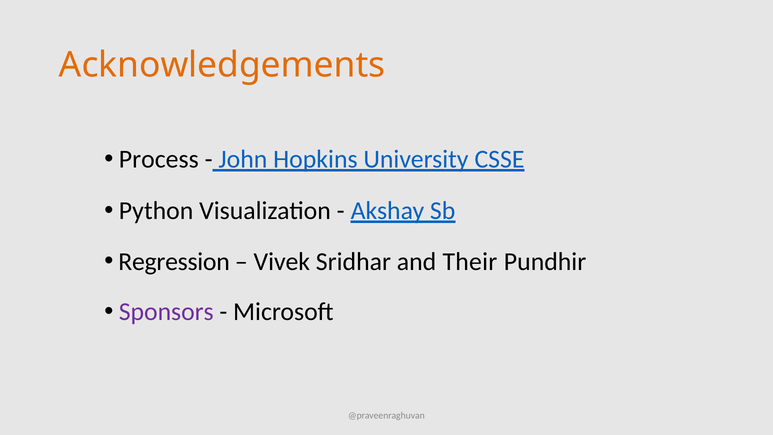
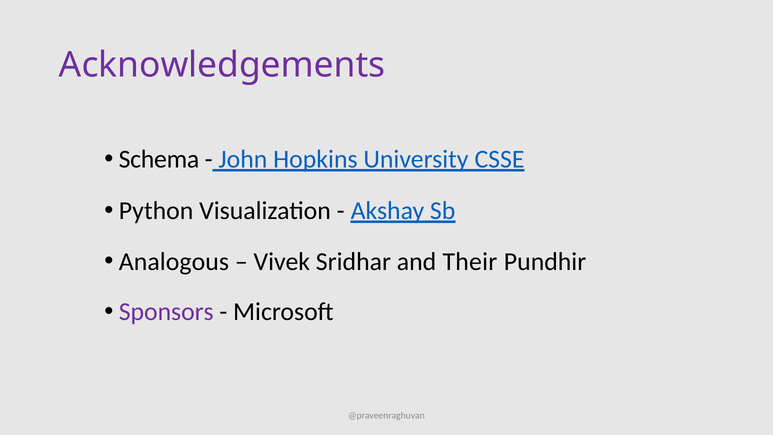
Acknowledgements colour: orange -> purple (222, 65)
Process: Process -> Schema (159, 159)
Regression: Regression -> Analogous (174, 261)
